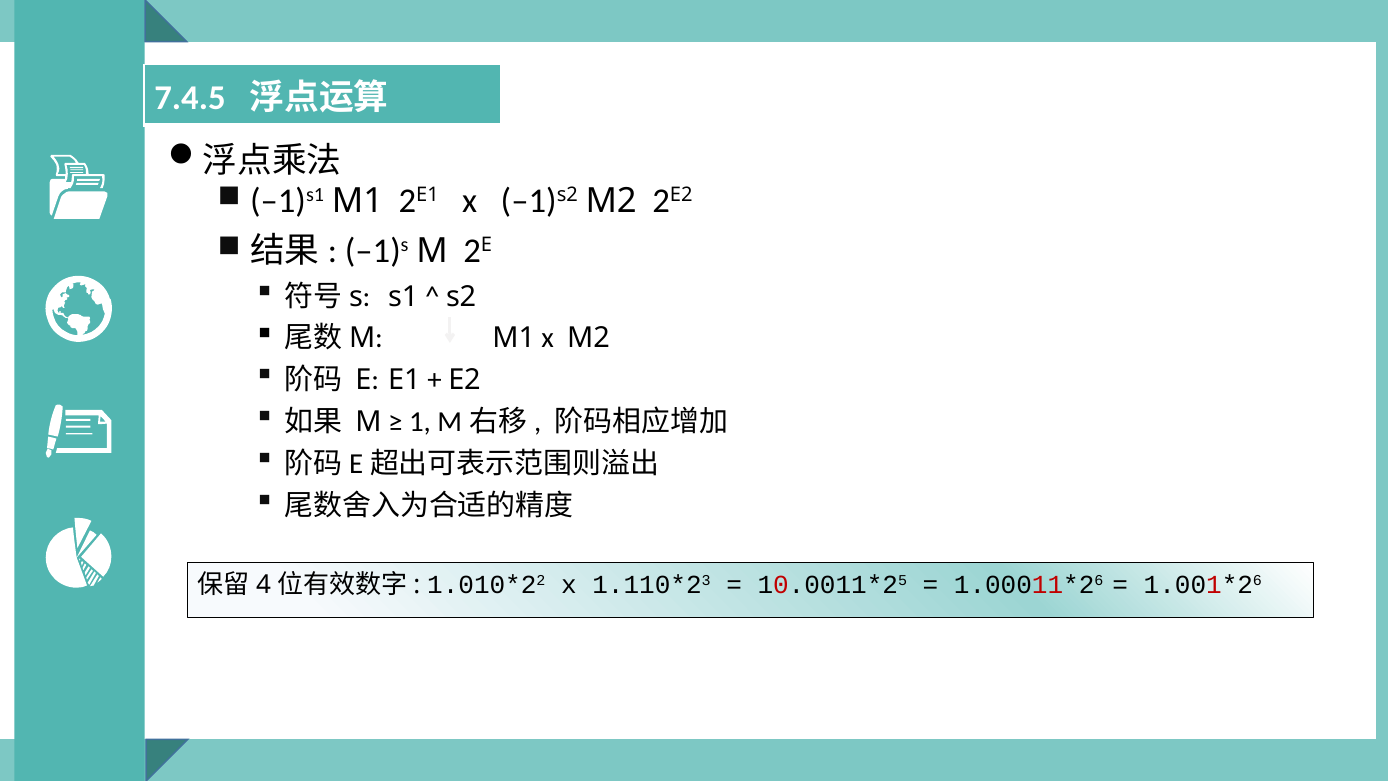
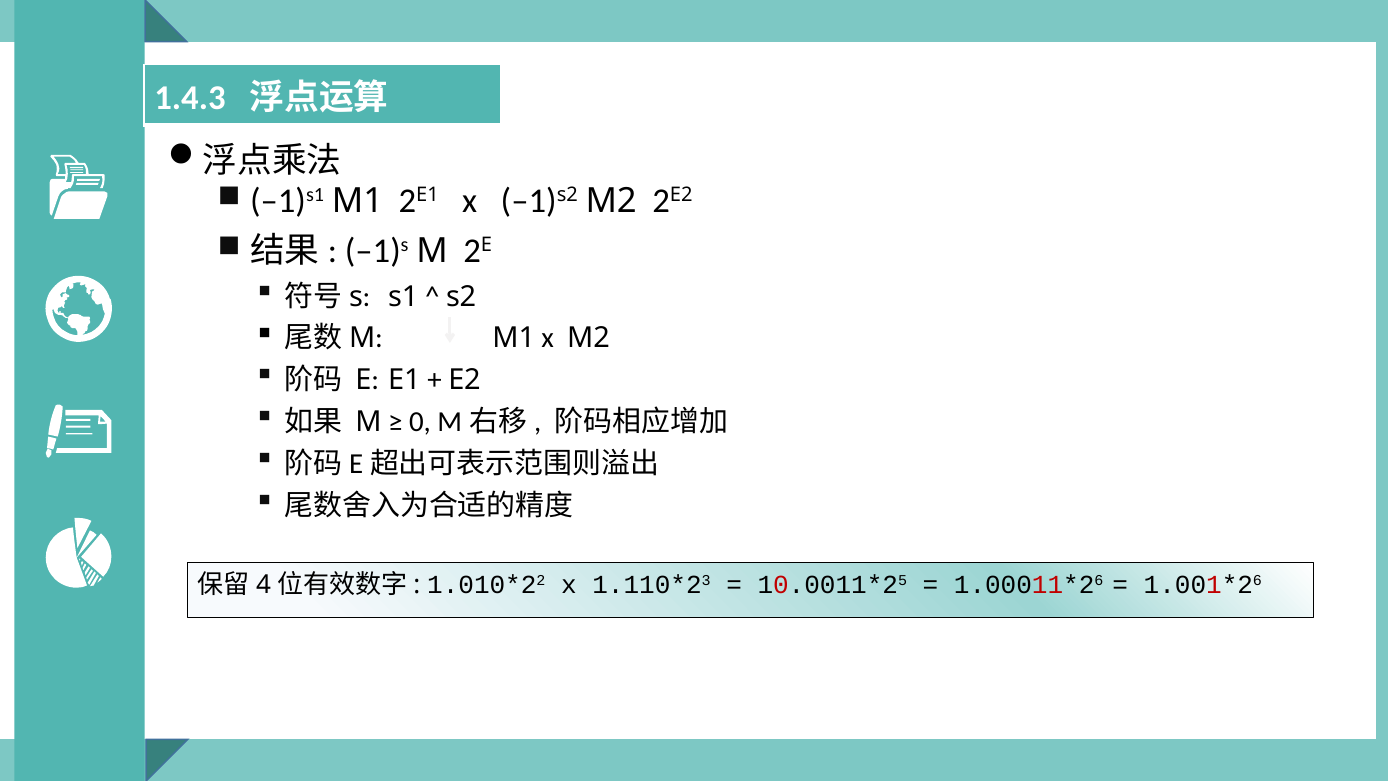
7.4.5: 7.4.5 -> 1.4.3 (190, 98)
1: 1 -> 0 (420, 422)
